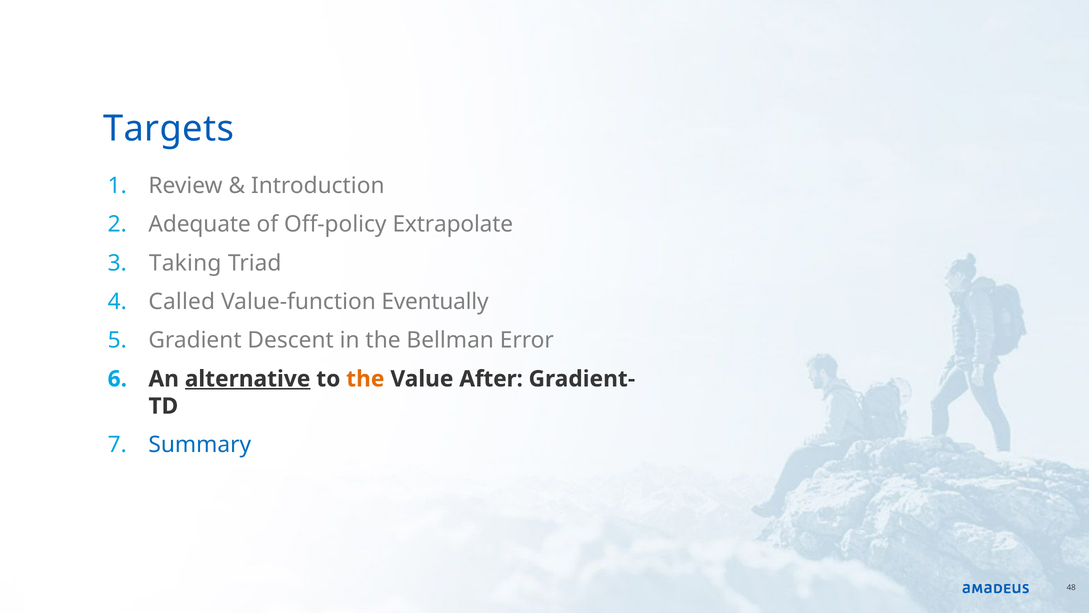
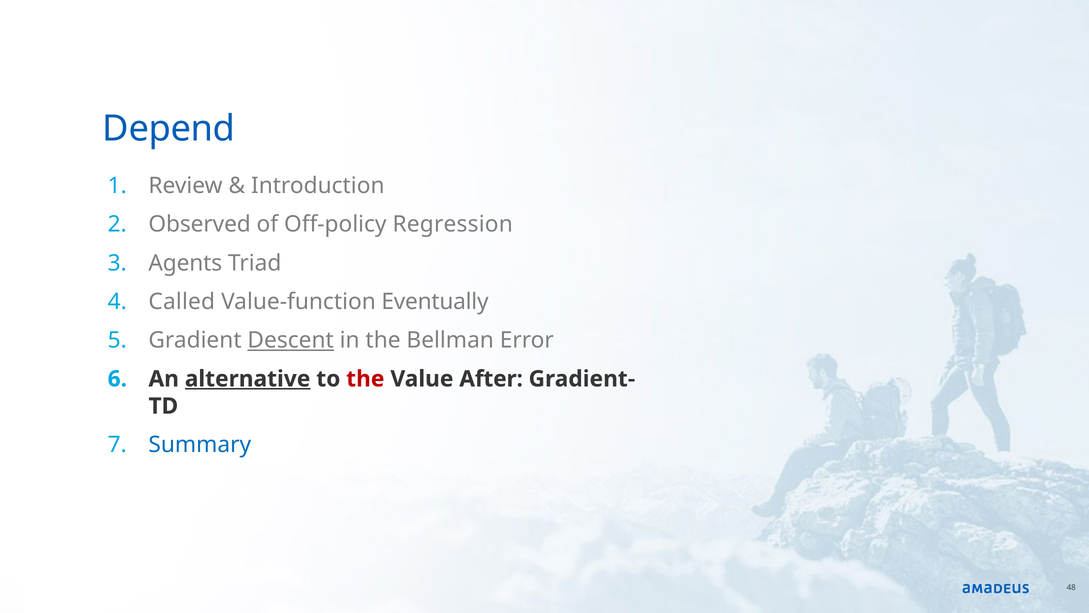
Targets: Targets -> Depend (169, 129)
Adequate: Adequate -> Observed (200, 224)
Extrapolate: Extrapolate -> Regression (453, 224)
Taking: Taking -> Agents (185, 263)
Descent underline: none -> present (291, 340)
the colour: orange -> red (365, 379)
